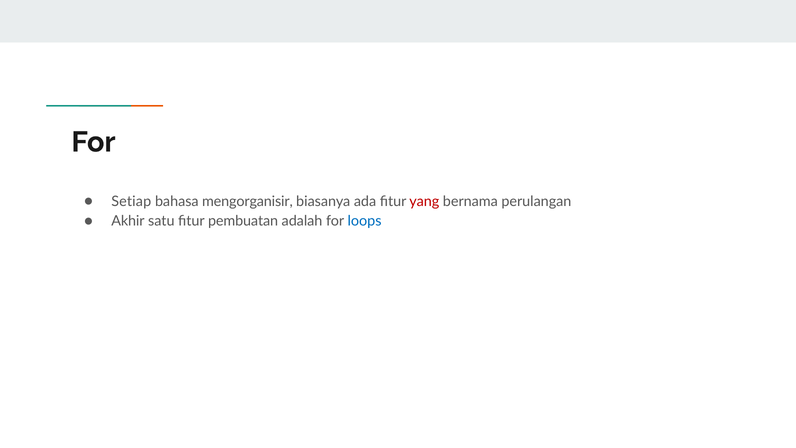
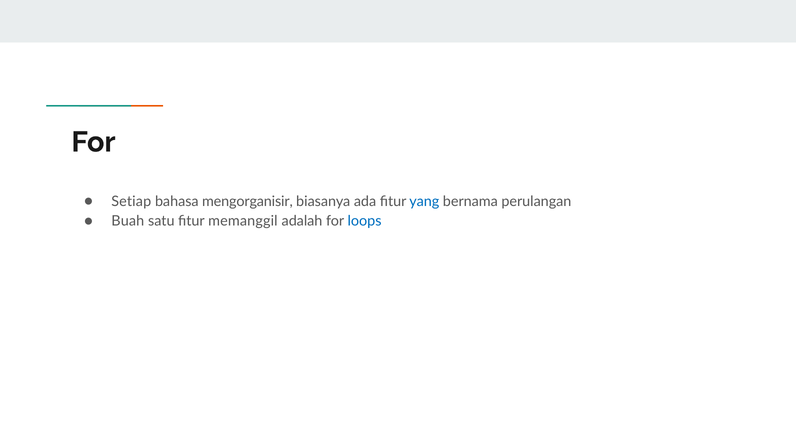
yang colour: red -> blue (424, 201)
Akhir: Akhir -> Buah (128, 221)
pembuatan: pembuatan -> memanggil (243, 221)
